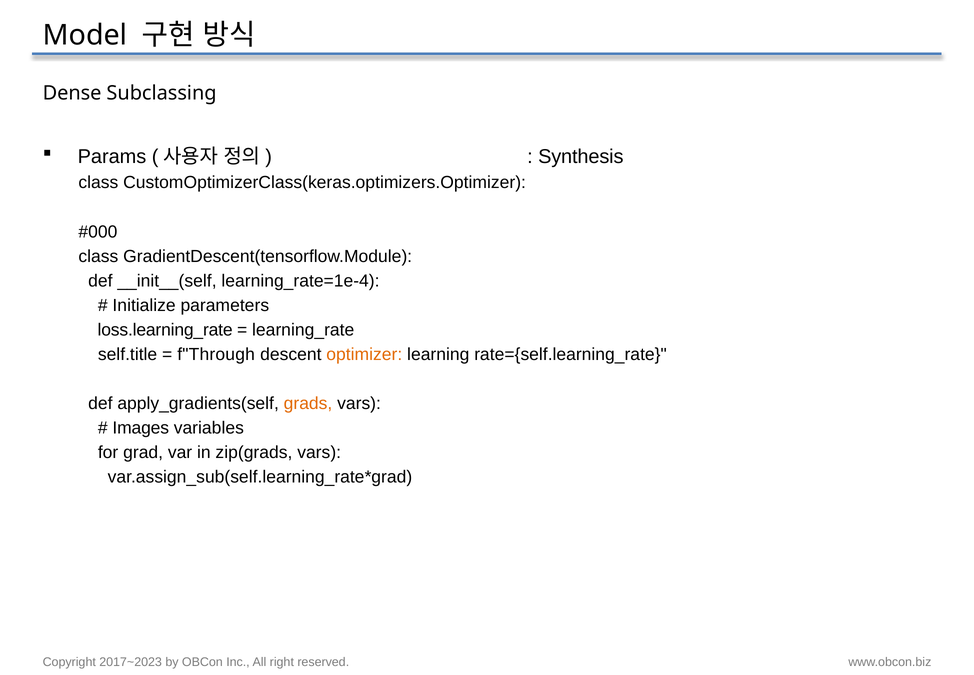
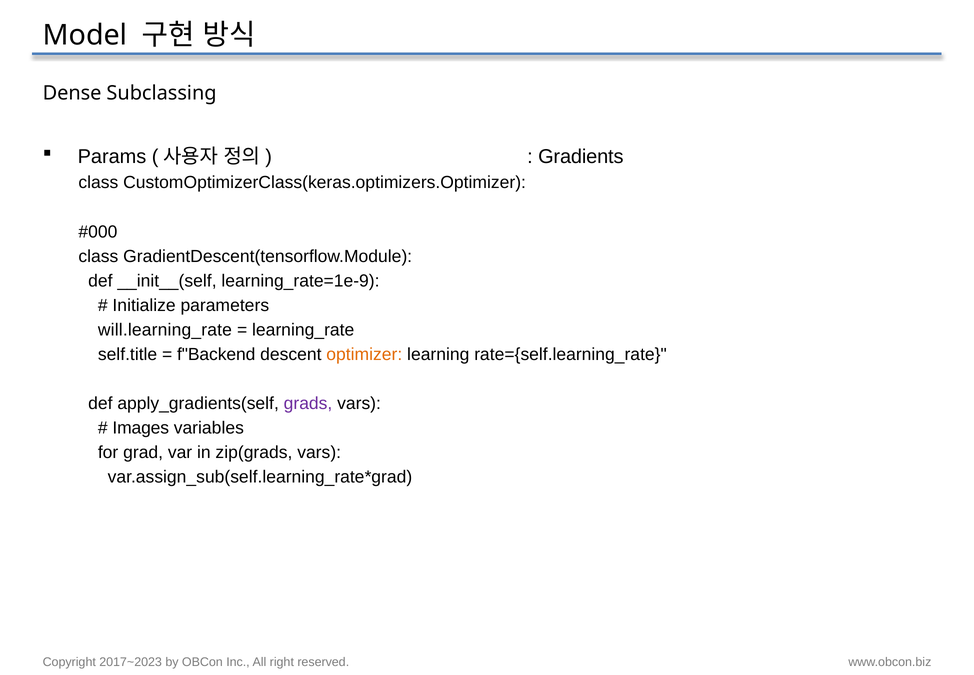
Synthesis: Synthesis -> Gradients (581, 157)
learning_rate=1e-4: learning_rate=1e-4 -> learning_rate=1e-9 (300, 280)
loss.learning_rate: loss.learning_rate -> will.learning_rate (165, 329)
f"Through: f"Through -> f"Backend (216, 354)
grads colour: orange -> purple (308, 403)
